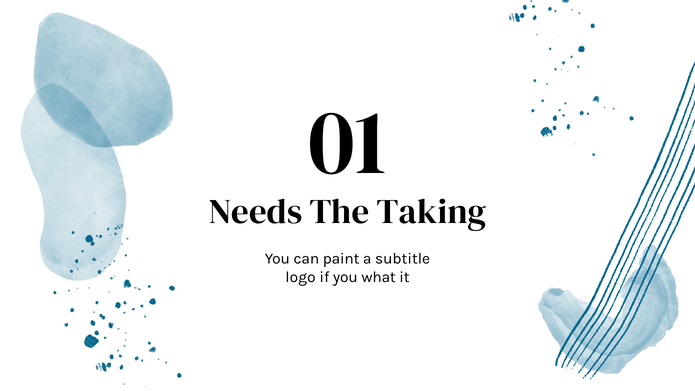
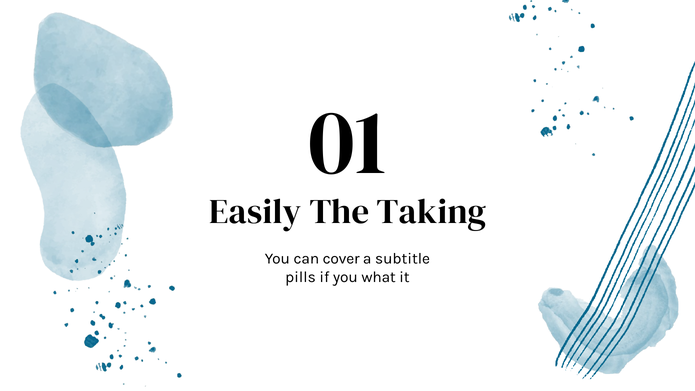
Needs: Needs -> Easily (255, 212)
paint: paint -> cover (341, 259)
logo: logo -> pills (300, 277)
